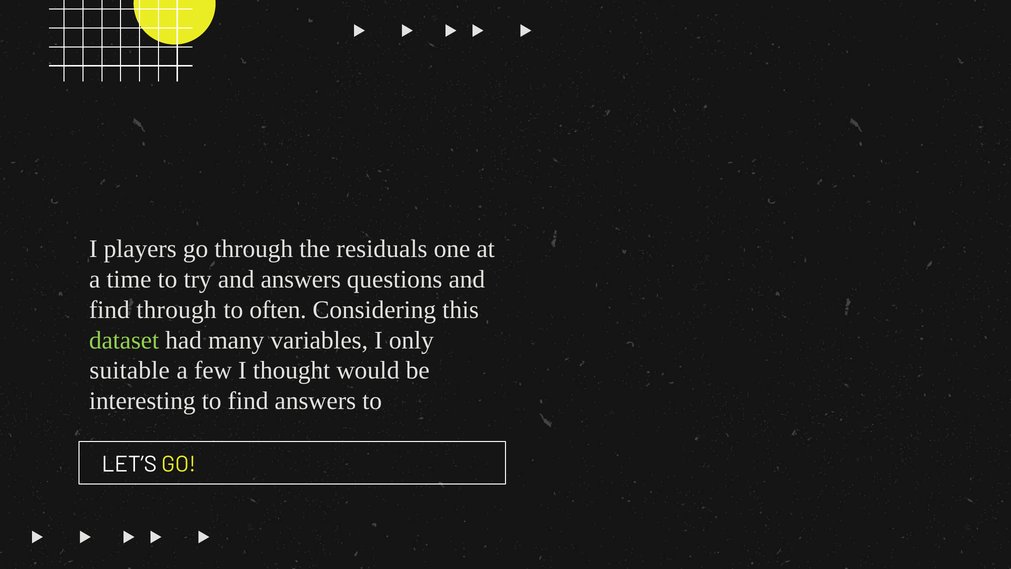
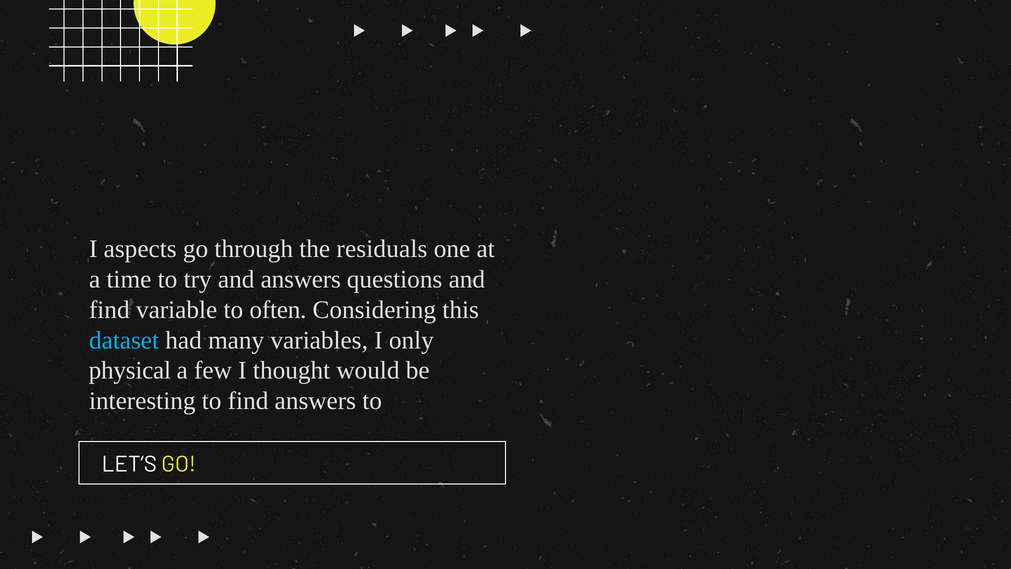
players: players -> aspects (140, 249)
find through: through -> variable (177, 310)
dataset colour: light green -> light blue (124, 340)
suitable: suitable -> physical (130, 370)
